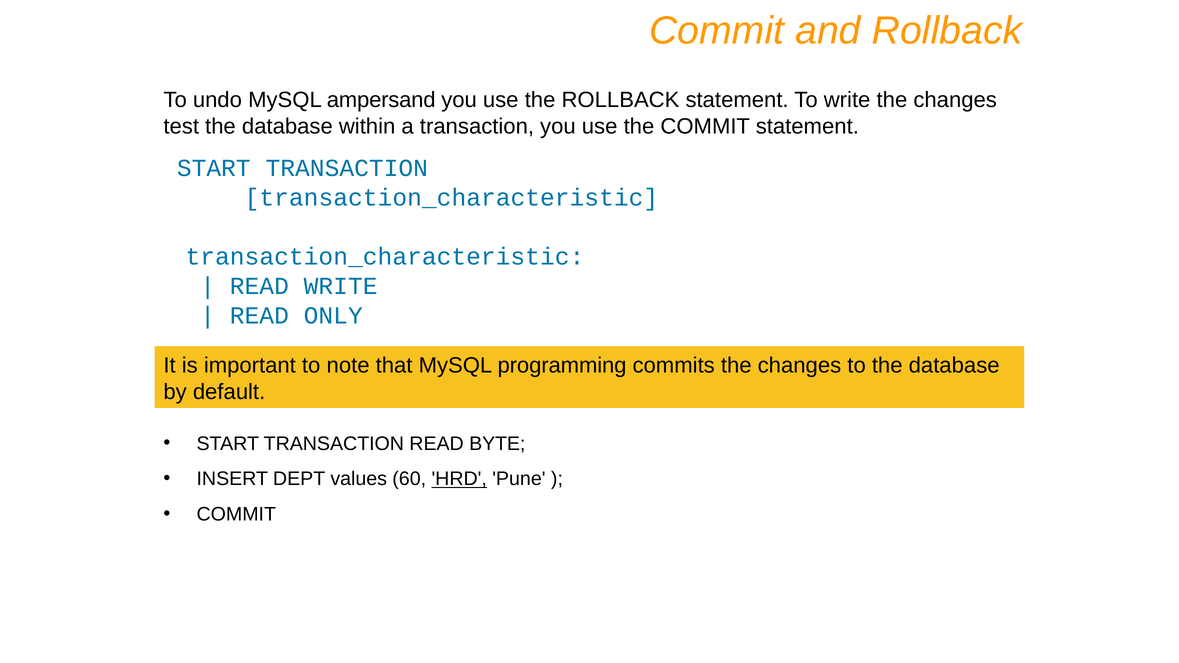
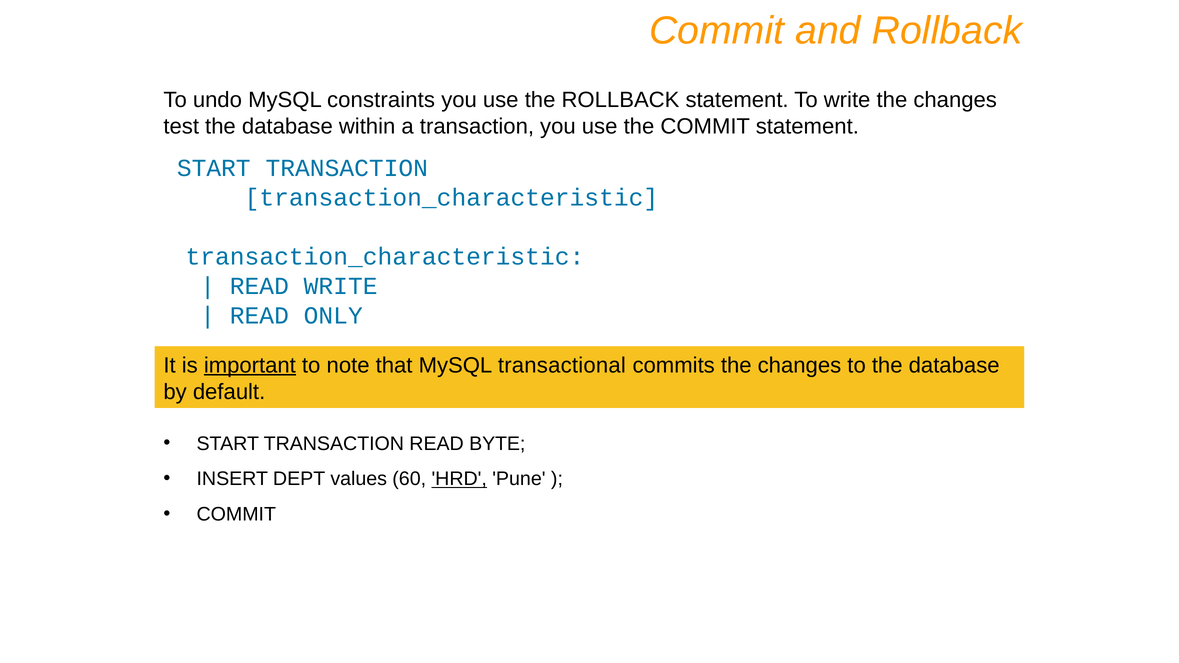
ampersand: ampersand -> constraints (381, 100)
important underline: none -> present (250, 365)
programming: programming -> transactional (562, 365)
